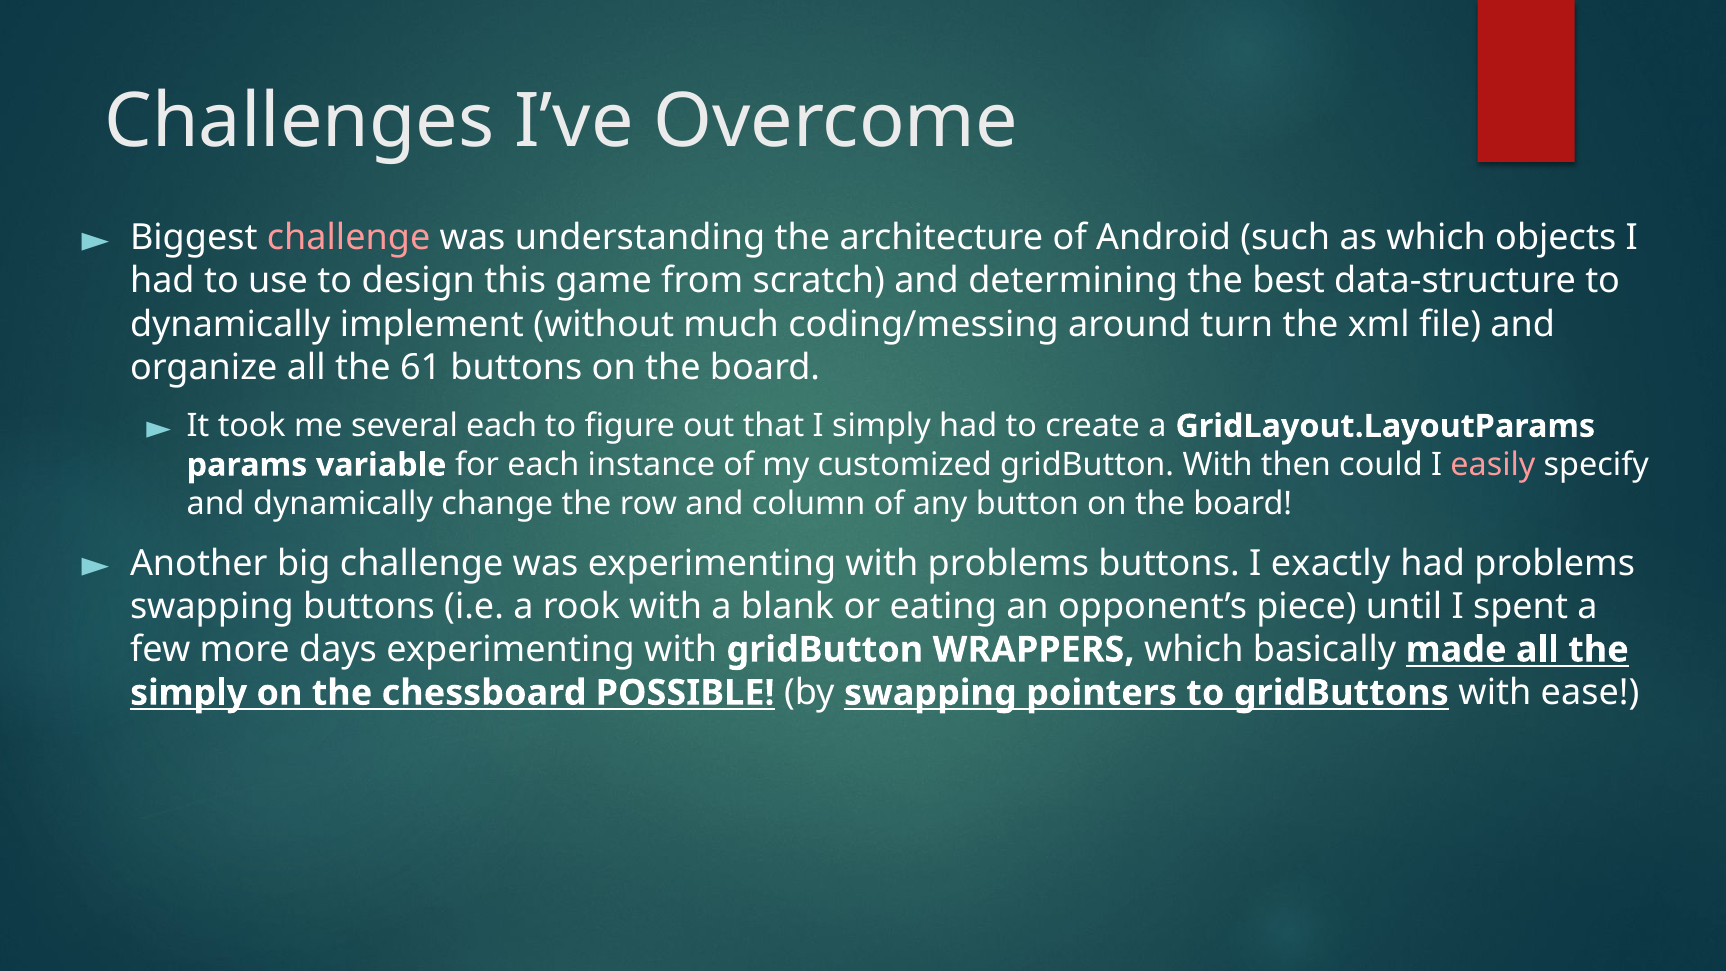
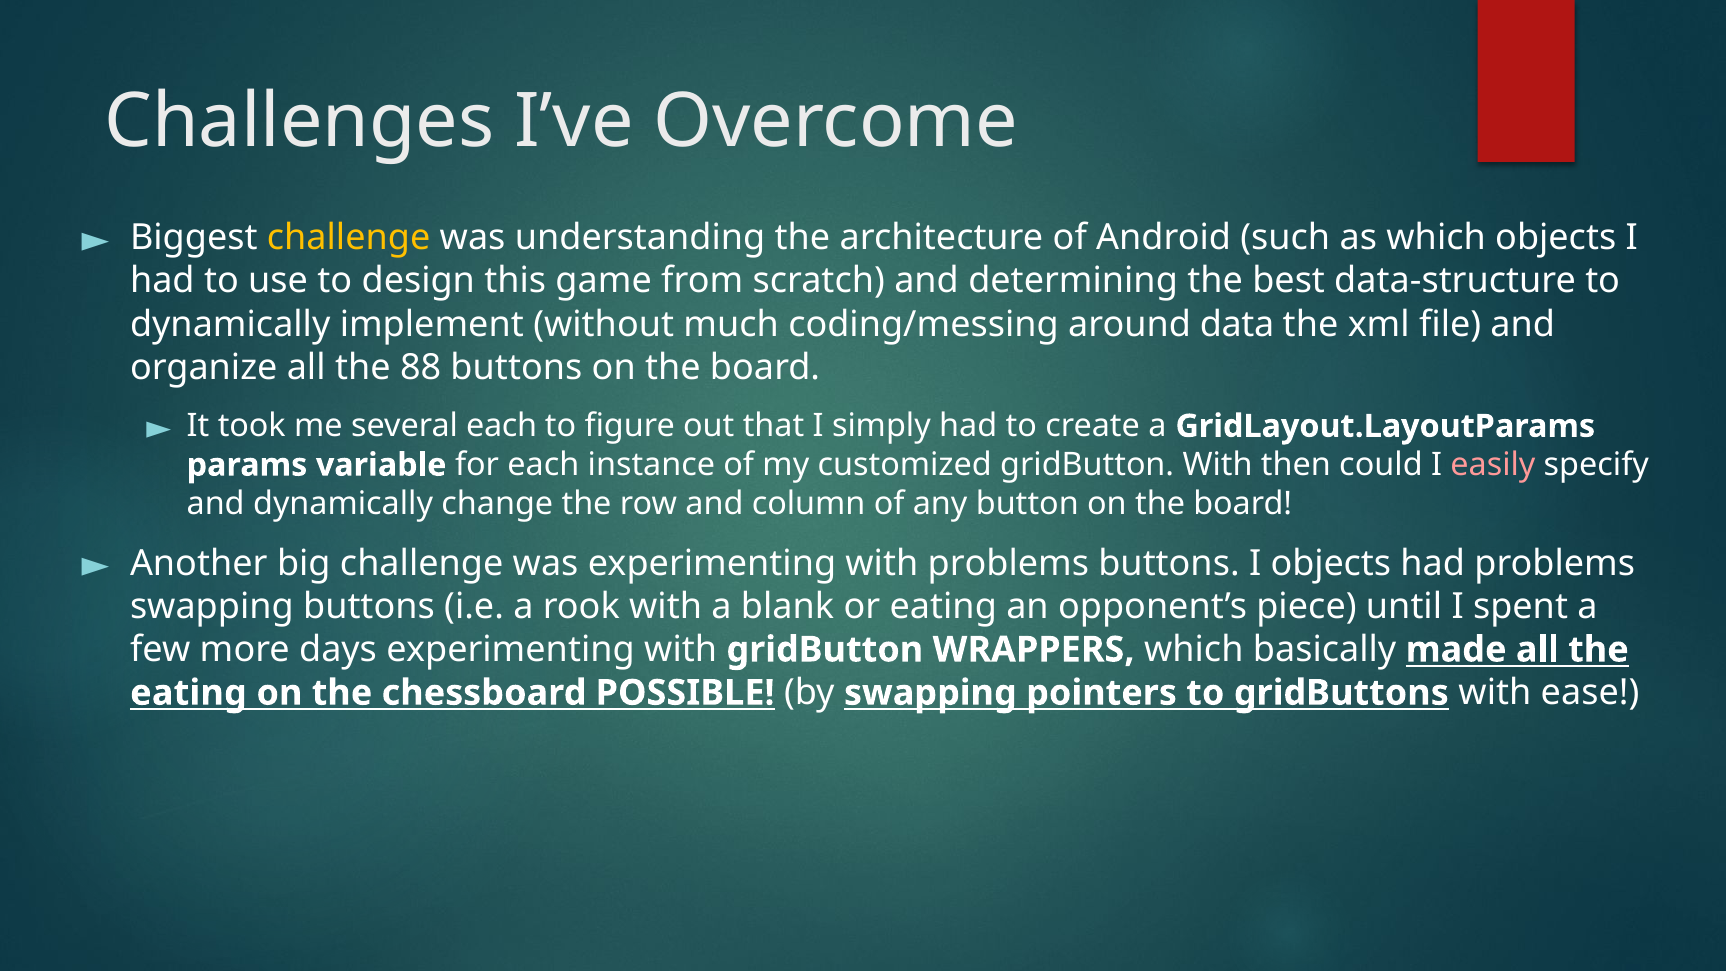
challenge colour: pink -> yellow (349, 238)
turn: turn -> data (1237, 324)
61: 61 -> 88 (421, 367)
I exactly: exactly -> objects (1331, 563)
simply: simply -> eating (188, 693)
